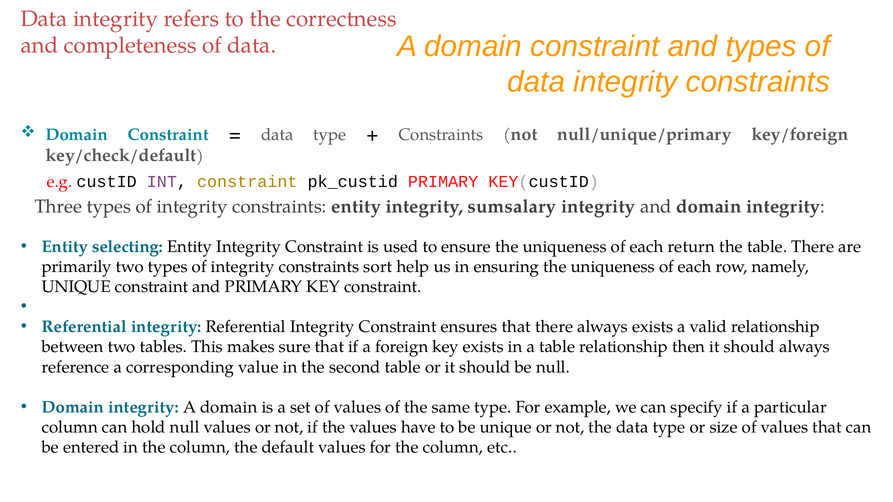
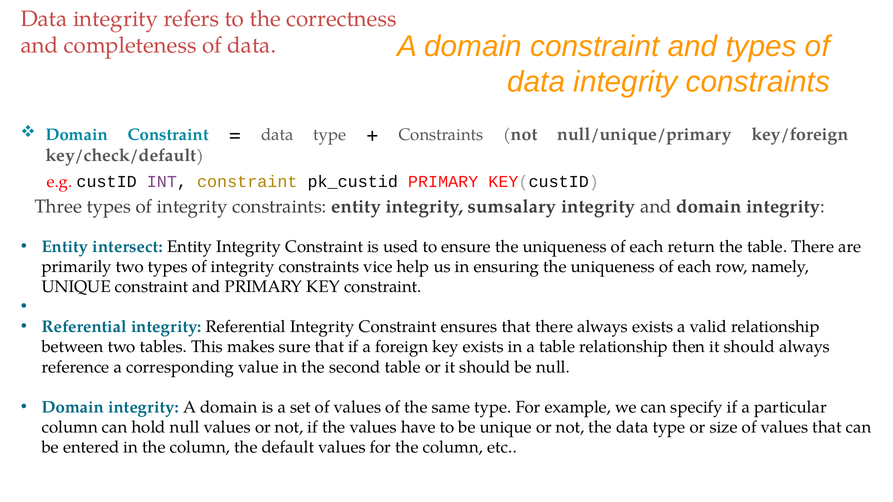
selecting: selecting -> intersect (128, 247)
sort: sort -> vice (378, 267)
